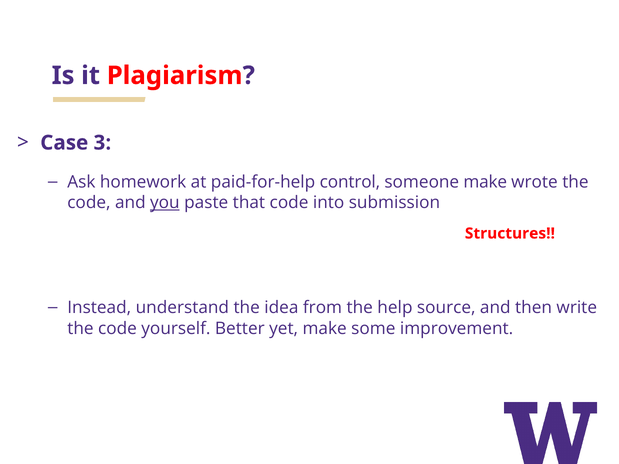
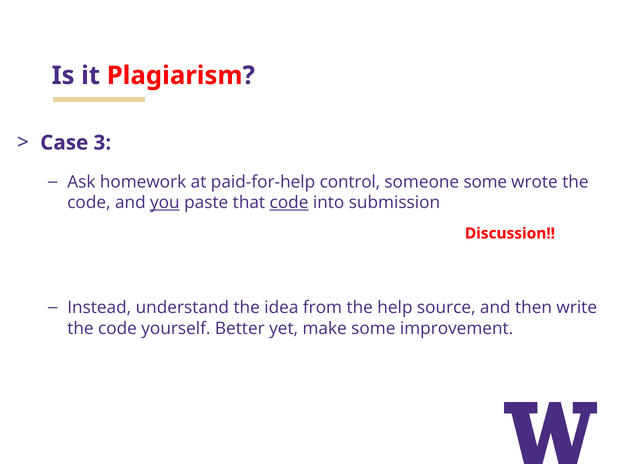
someone make: make -> some (485, 182)
code underline: none -> present (289, 203)
Structures: Structures -> Discussion (510, 234)
